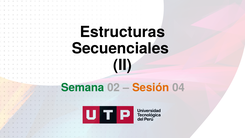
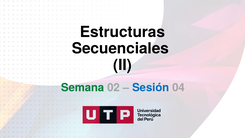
Sesión colour: orange -> blue (151, 87)
